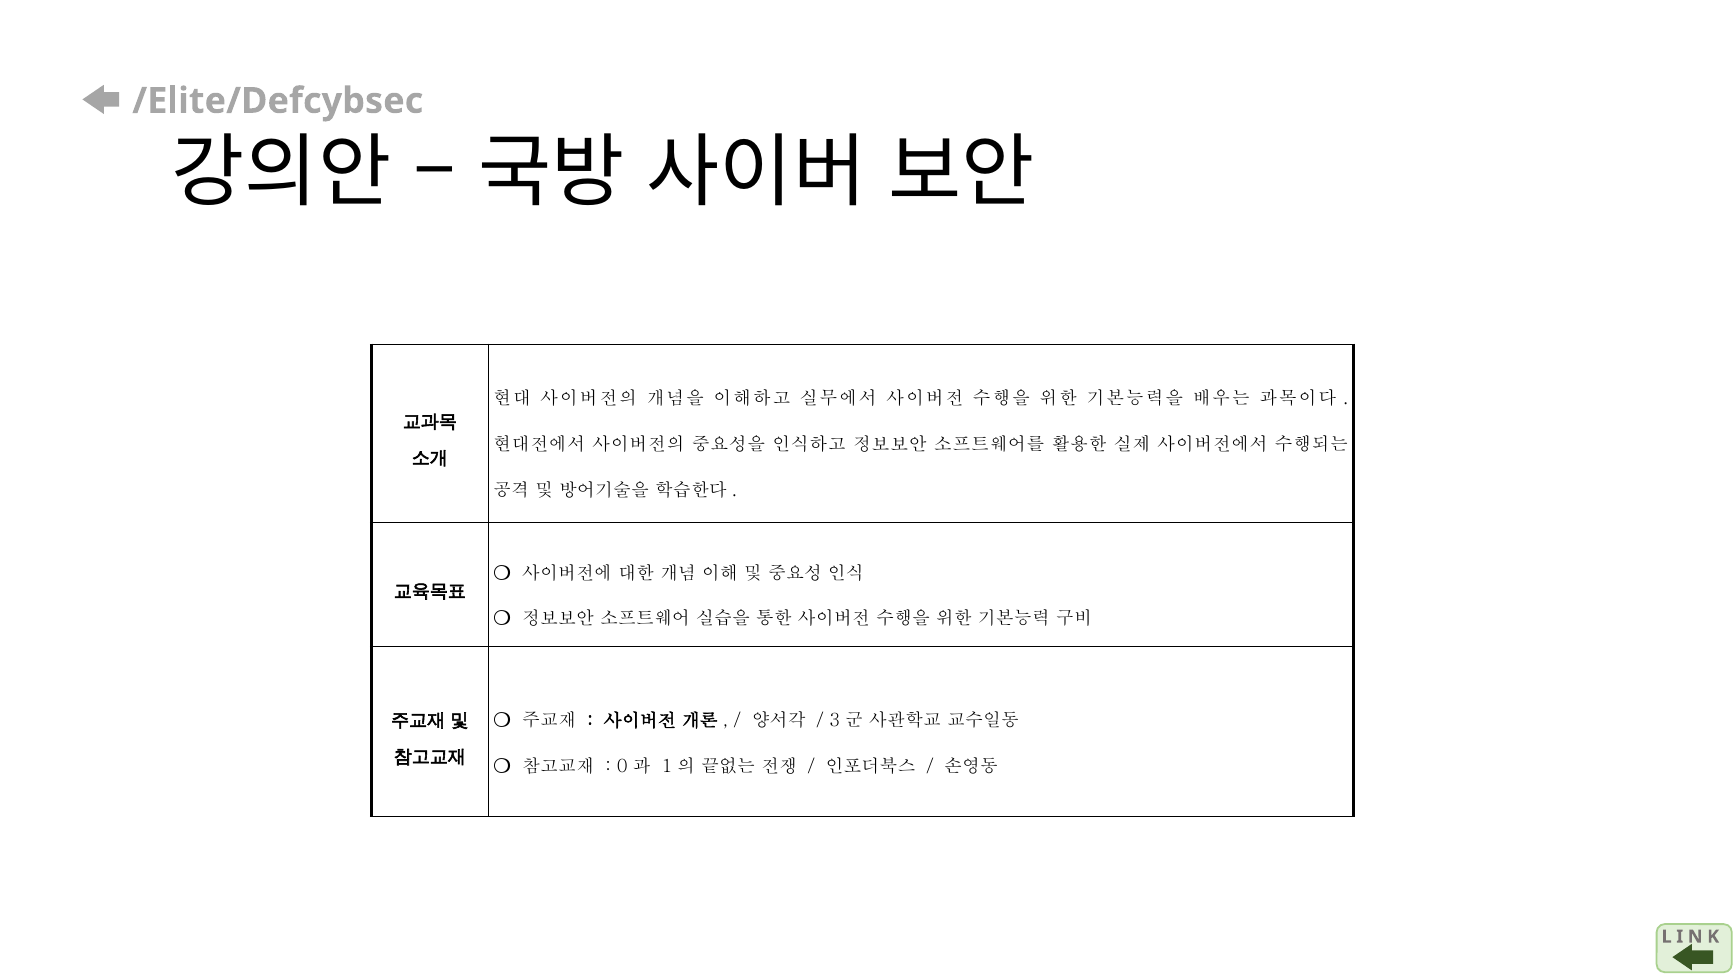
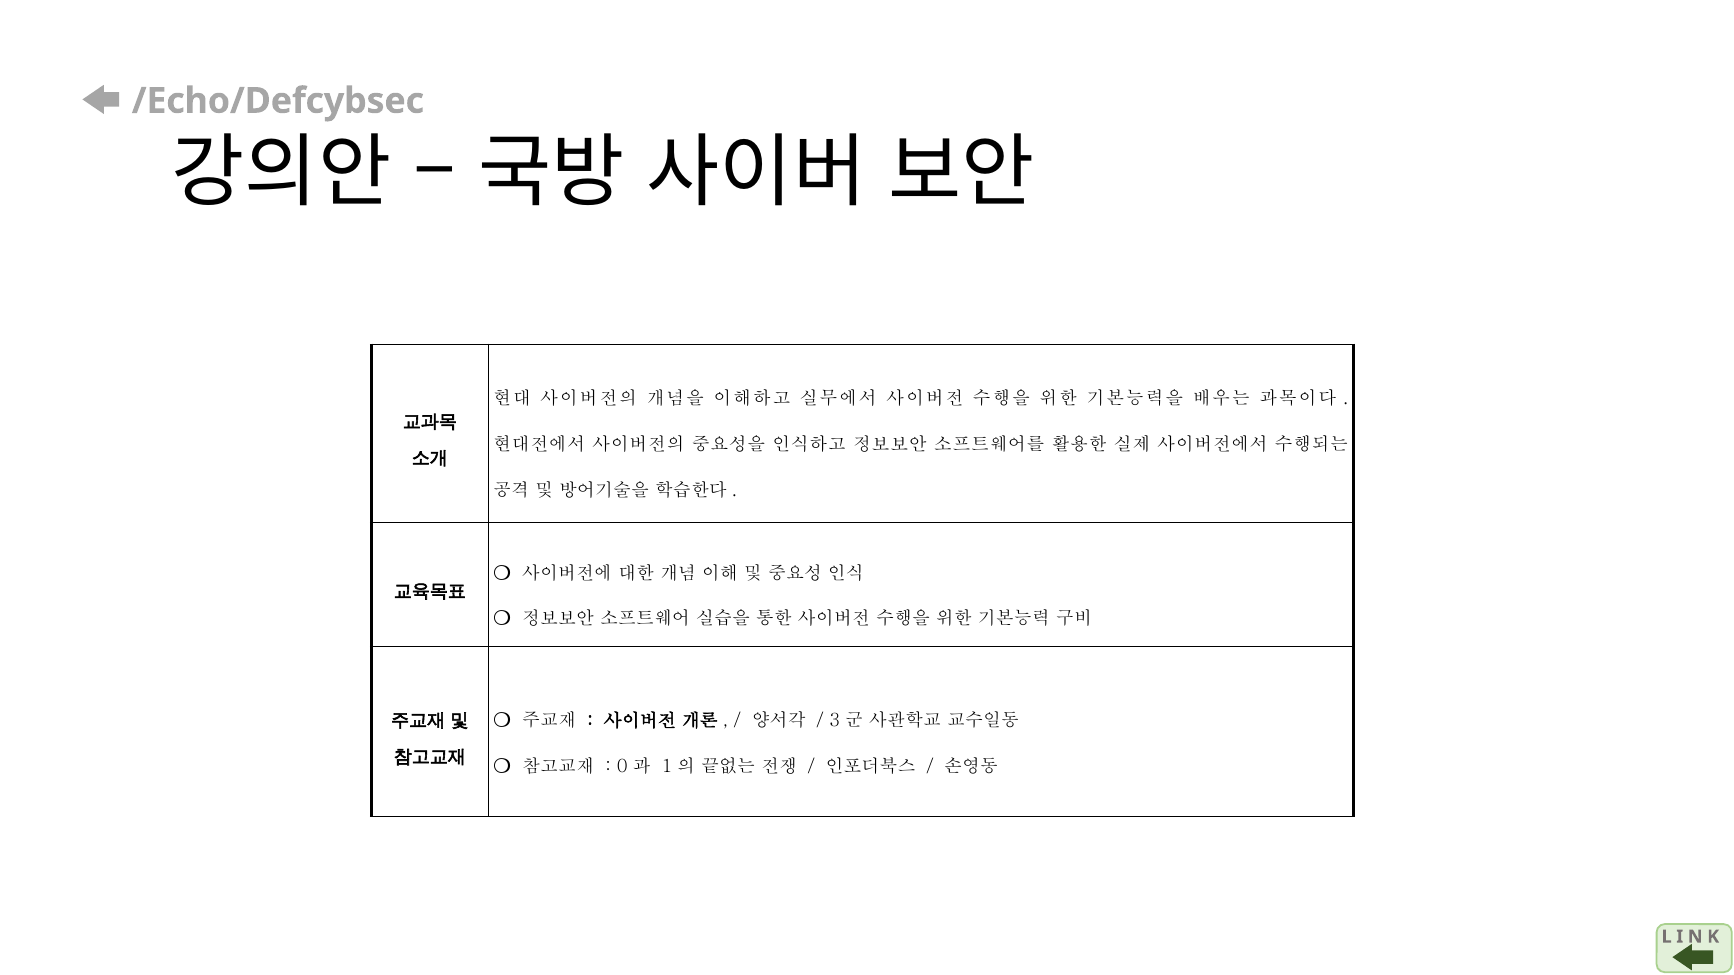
/Elite/Defcybsec: /Elite/Defcybsec -> /Echo/Defcybsec (278, 101)
